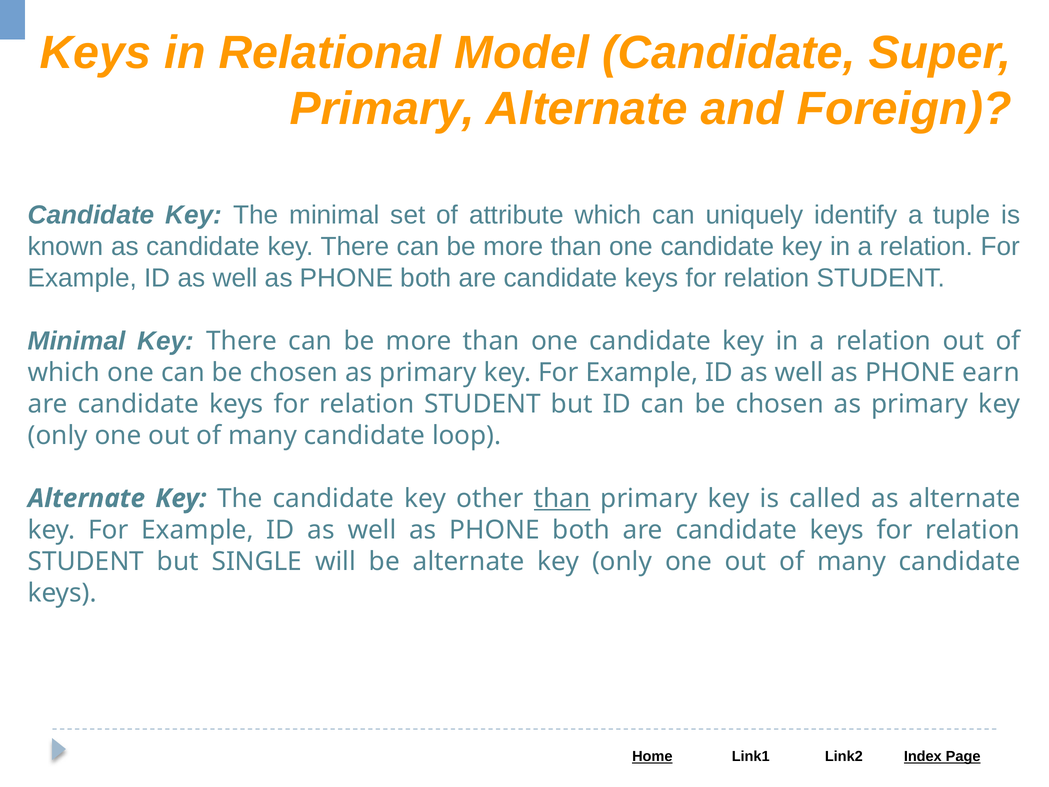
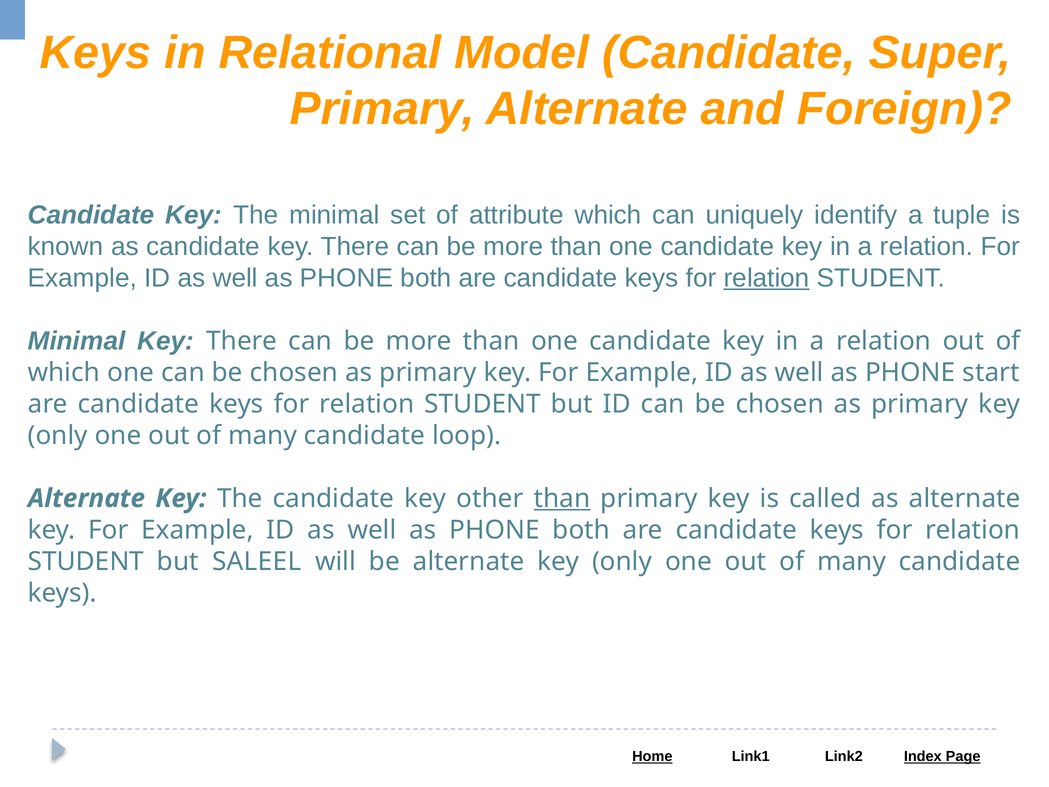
relation underline: none -> present (767, 278)
earn: earn -> start (991, 372)
SINGLE: SINGLE -> SALEEL (257, 561)
